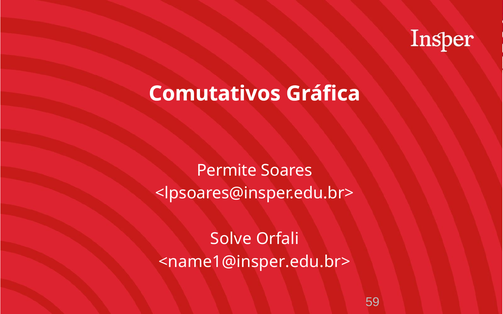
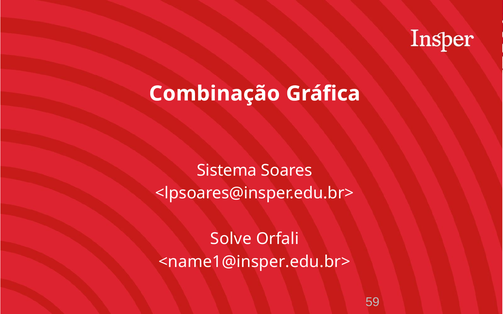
Comutativos: Comutativos -> Combinação (215, 94)
Permite: Permite -> Sistema (227, 171)
